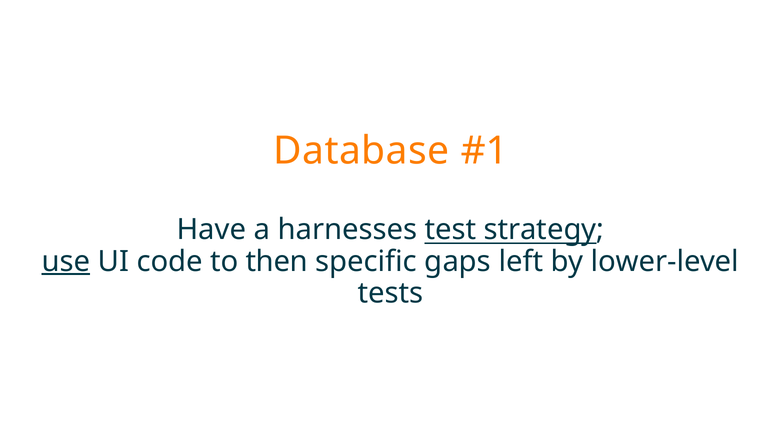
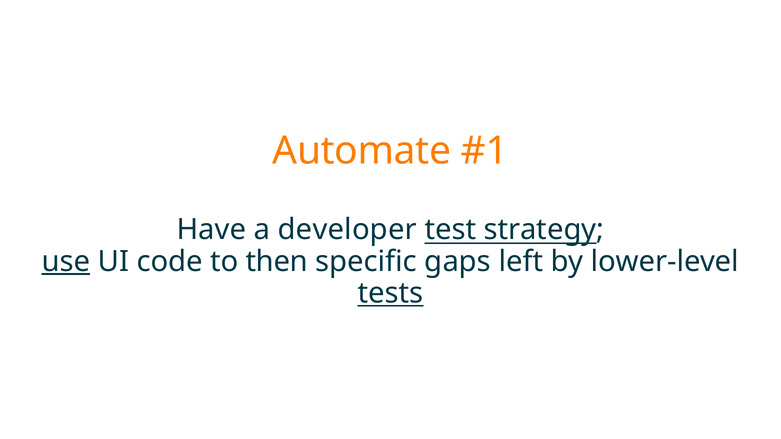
Database: Database -> Automate (362, 151)
harnesses: harnesses -> developer (347, 230)
tests underline: none -> present (390, 293)
